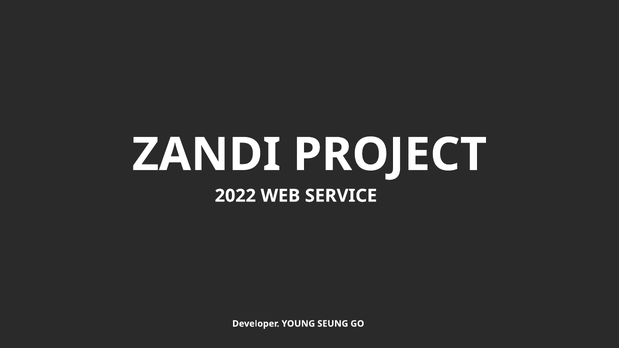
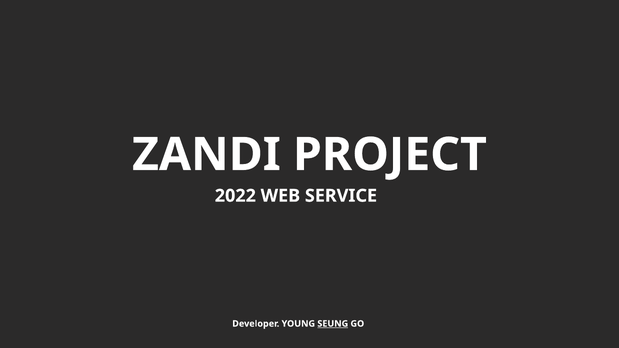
SEUNG underline: none -> present (333, 324)
